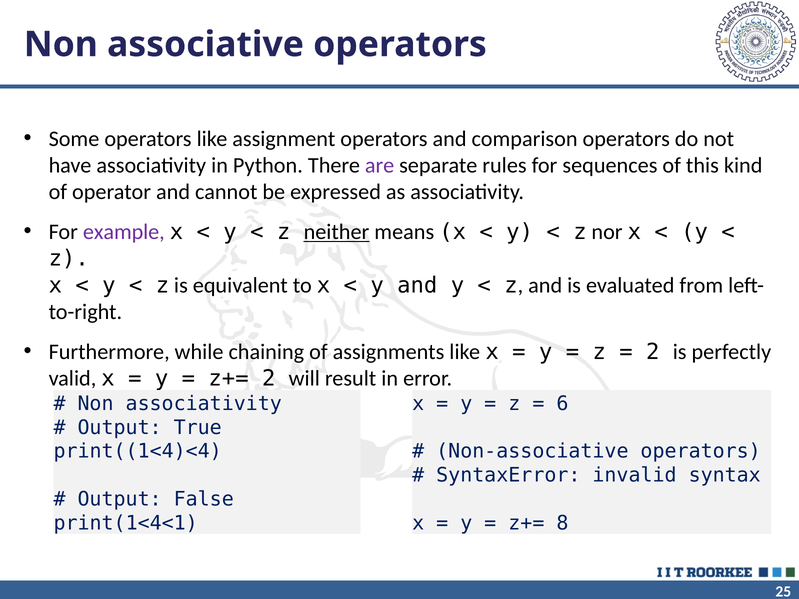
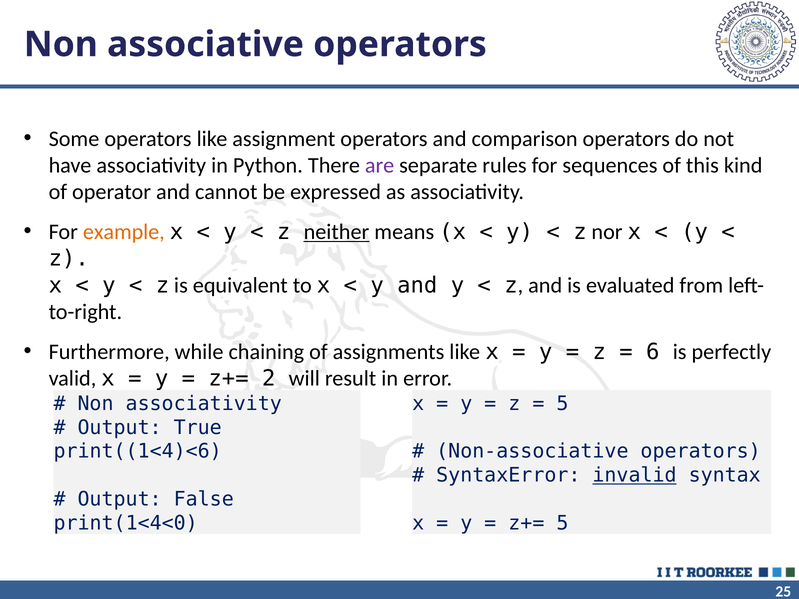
example colour: purple -> orange (124, 232)
2: 2 -> 6 (653, 352)
6: 6 -> 5 (562, 404)
print((1<4)<4: print((1<4)<4 -> print((1<4)<6 (138, 452)
invalid underline: none -> present (635, 476)
print(1<4<1: print(1<4<1 -> print(1<4<0 (126, 523)
z+= 8: 8 -> 5 (562, 523)
